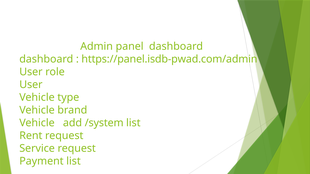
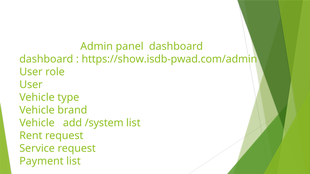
https://panel.isdb-pwad.com/admin: https://panel.isdb-pwad.com/admin -> https://show.isdb-pwad.com/admin (169, 59)
